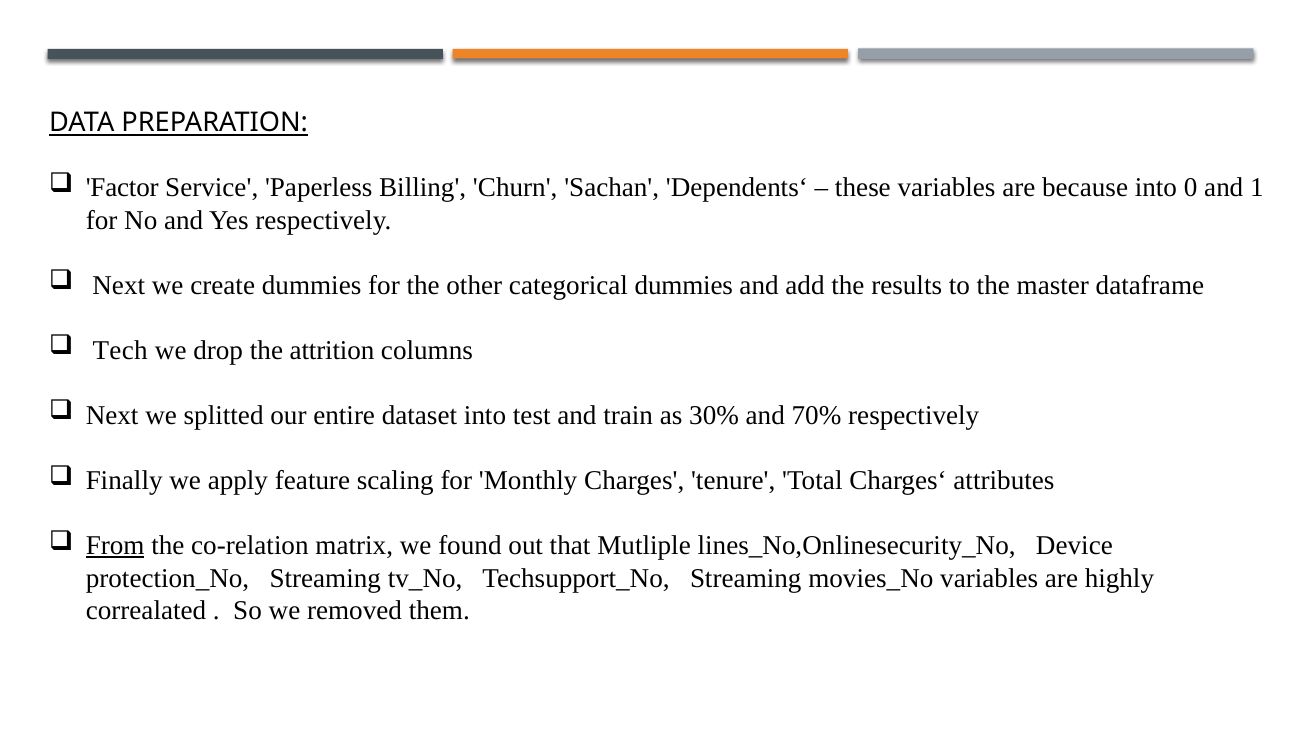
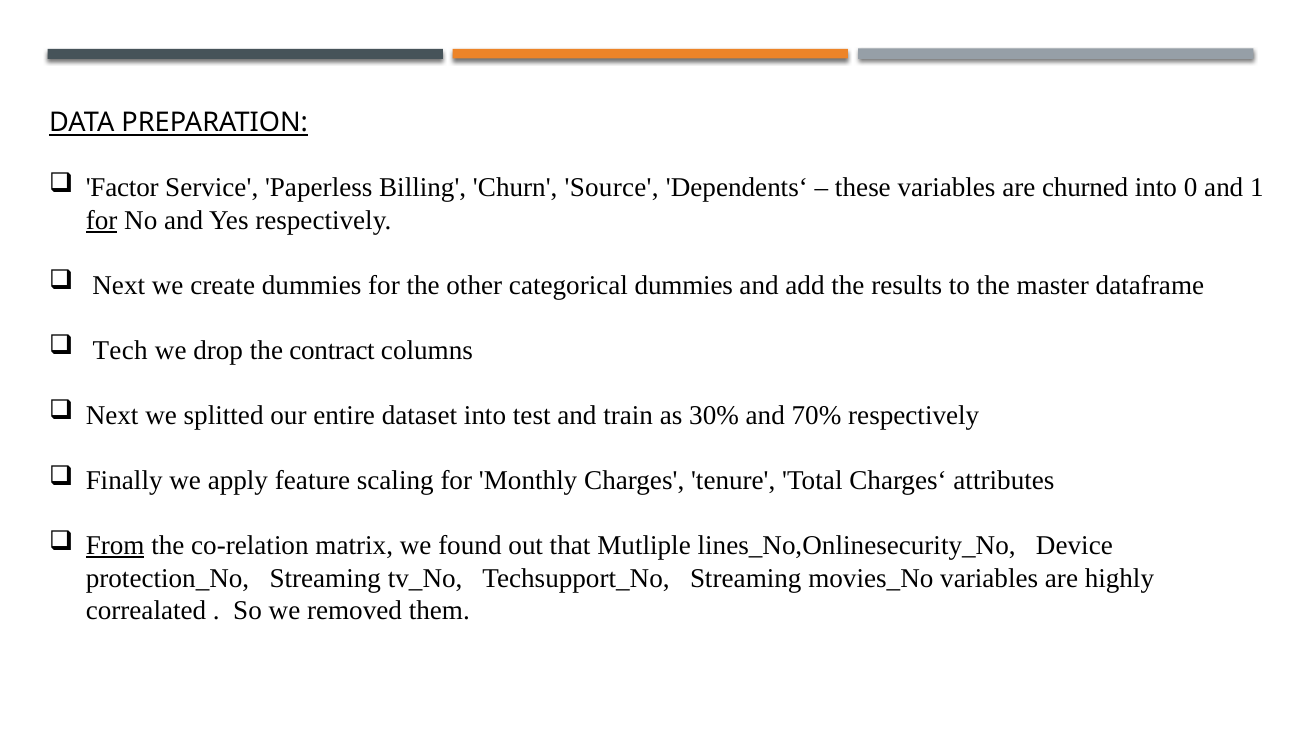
Sachan: Sachan -> Source (612, 188)
because: because -> churned (1085, 188)
for underline: none -> present (102, 220)
attrition: attrition -> contract (332, 350)
